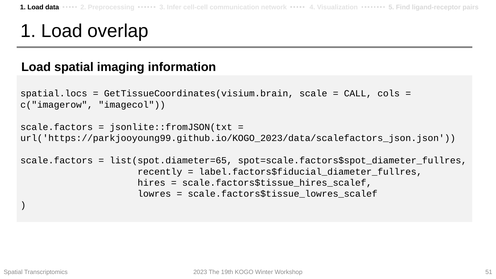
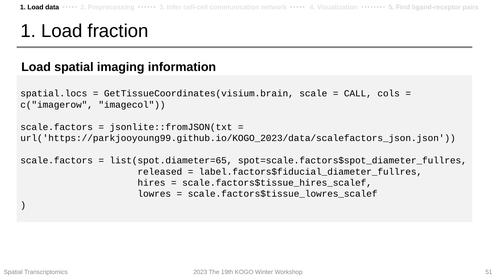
overlap: overlap -> fraction (118, 31)
recently: recently -> released (160, 172)
